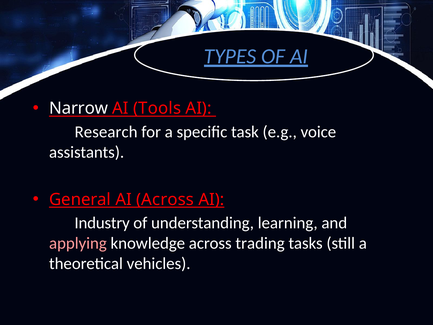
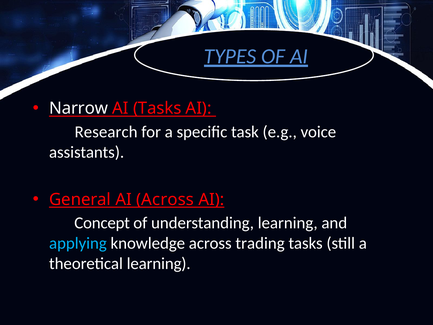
AI Tools: Tools -> Tasks (157, 108)
Industry: Industry -> Concept (102, 223)
applying colour: pink -> light blue (78, 243)
theoretical vehicles: vehicles -> learning (159, 263)
